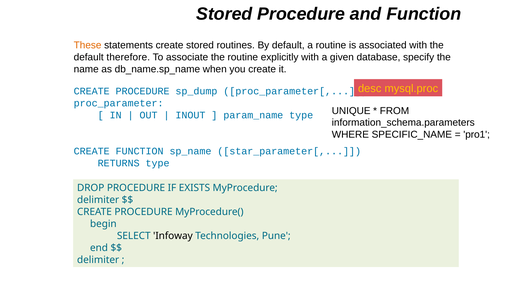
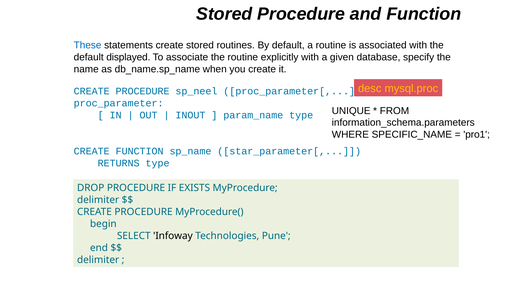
These colour: orange -> blue (88, 45)
therefore: therefore -> displayed (128, 57)
sp_dump: sp_dump -> sp_neel (196, 91)
